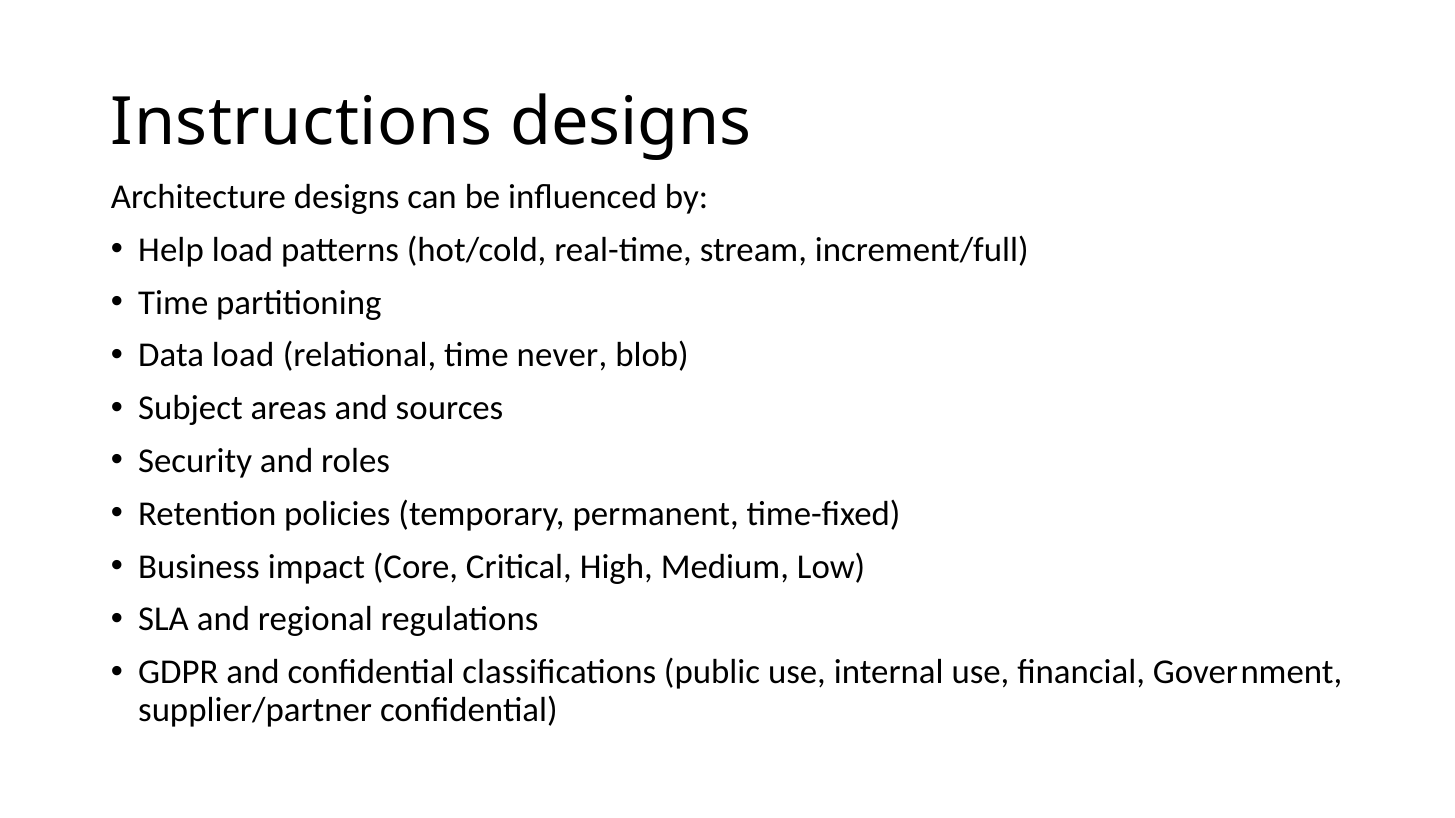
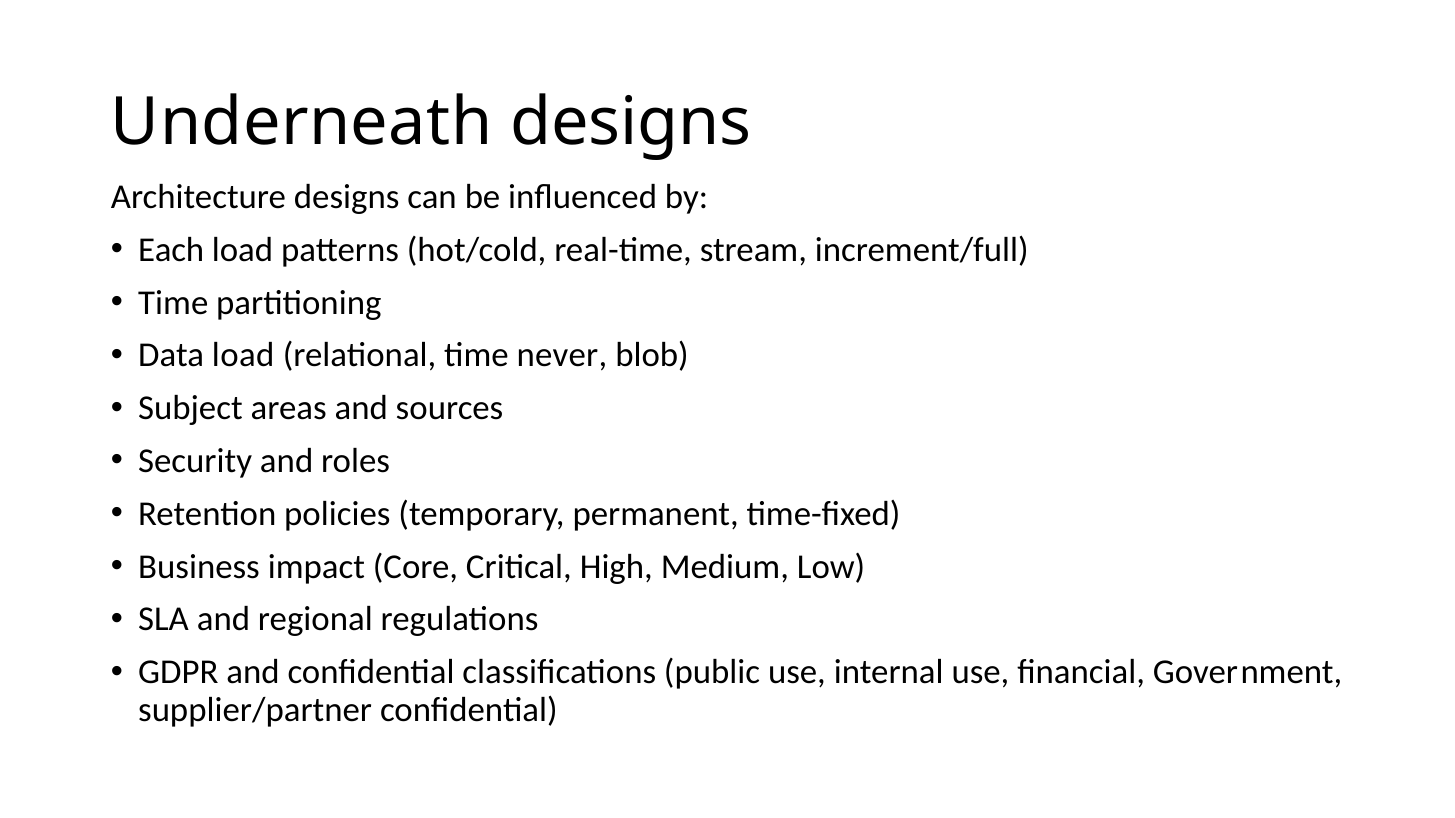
Instructions: Instructions -> Underneath (302, 122)
Help: Help -> Each (171, 250)
